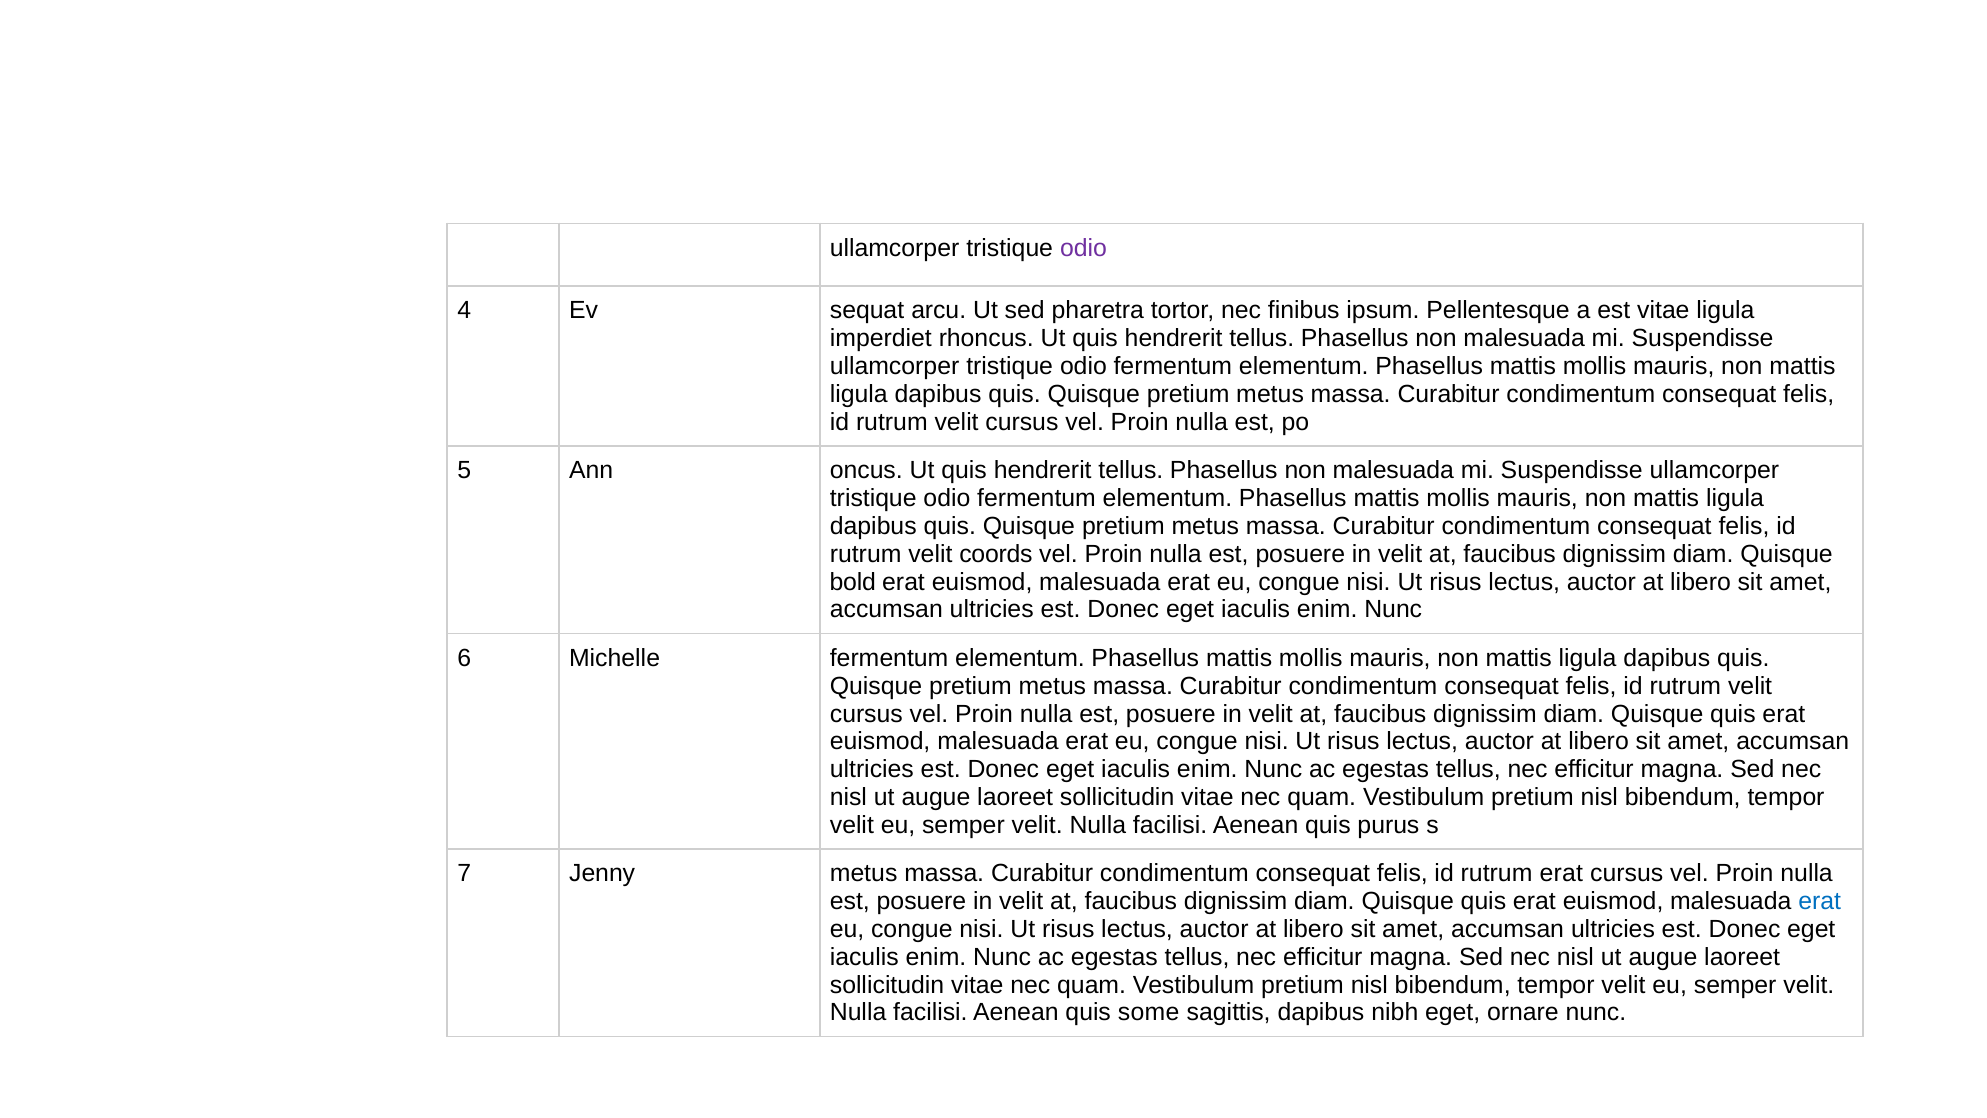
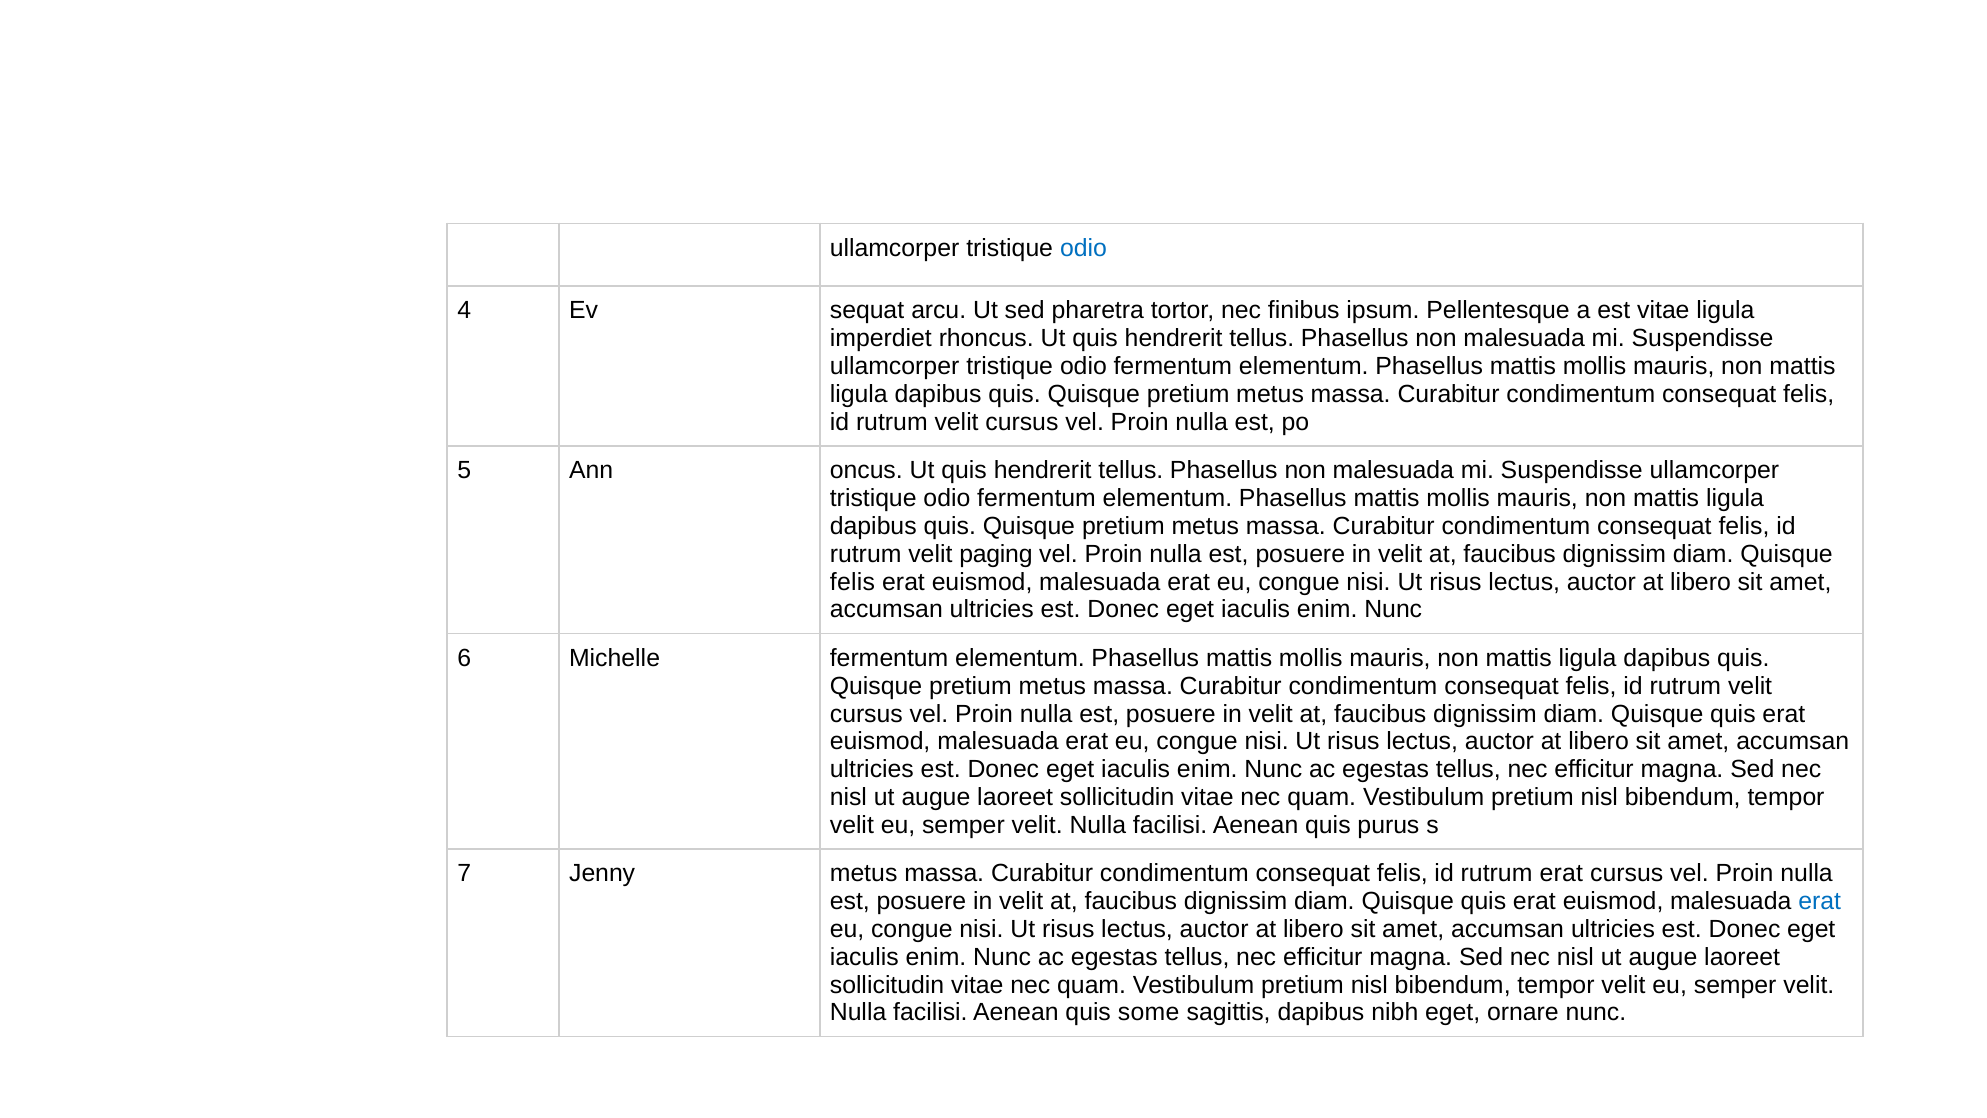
odio colour: purple -> blue (1083, 248)
coords: coords -> paging (996, 554)
bold: bold -> felis (853, 582)
